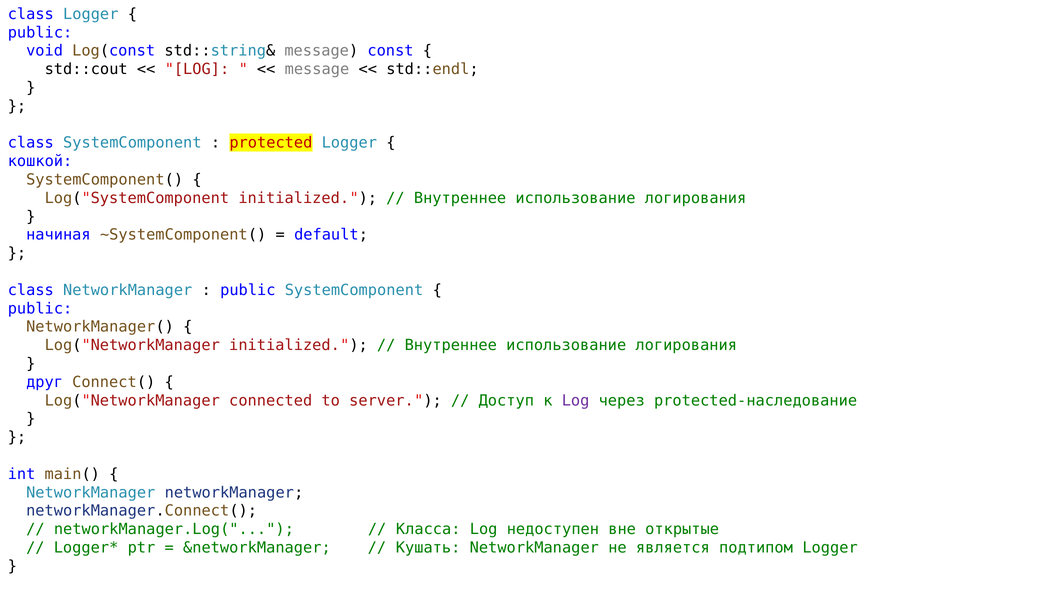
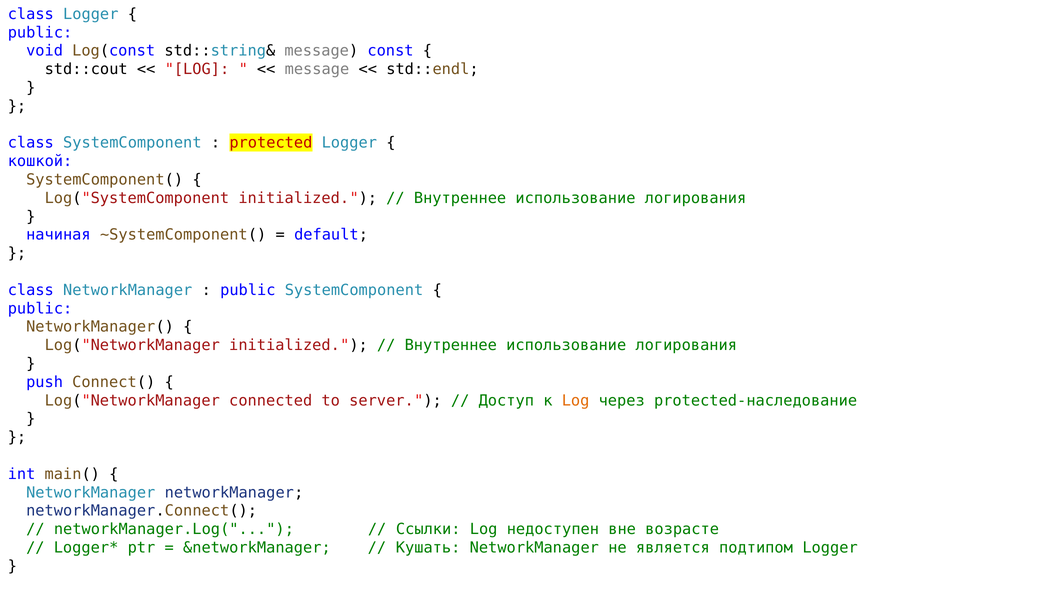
друг: друг -> push (45, 382)
Log colour: purple -> orange (576, 400)
Класса: Класса -> Ссылки (428, 529)
открытые: открытые -> возрасте (682, 529)
